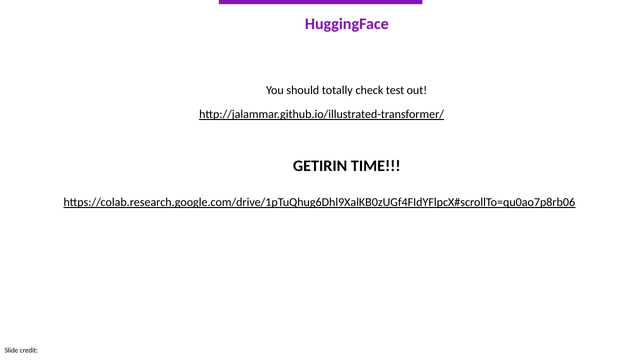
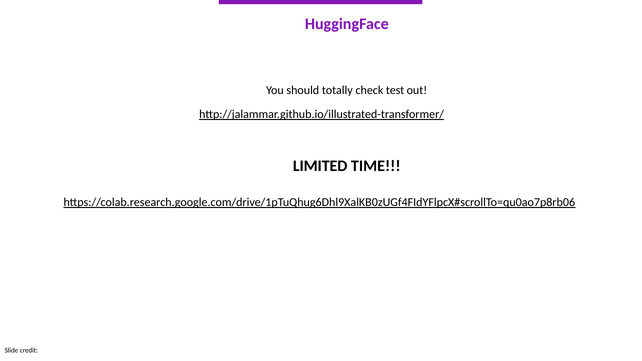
GETIRIN: GETIRIN -> LIMITED (320, 166)
